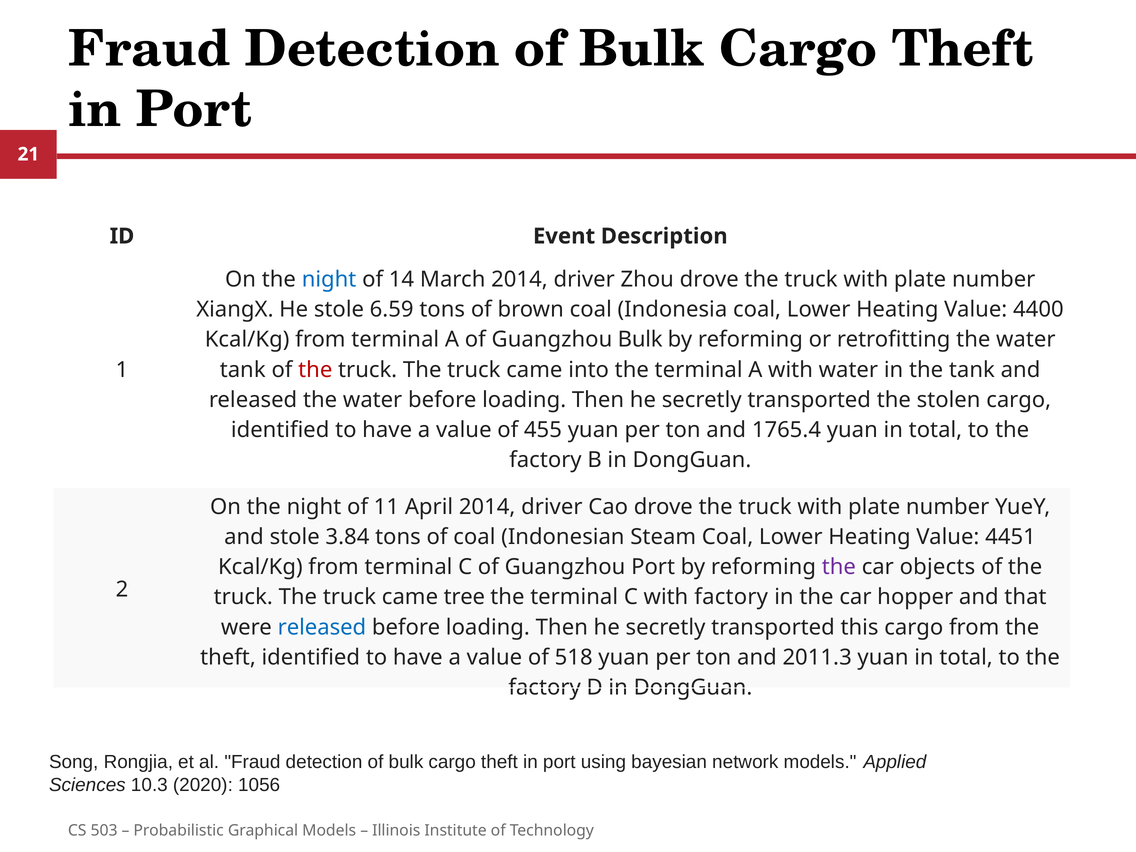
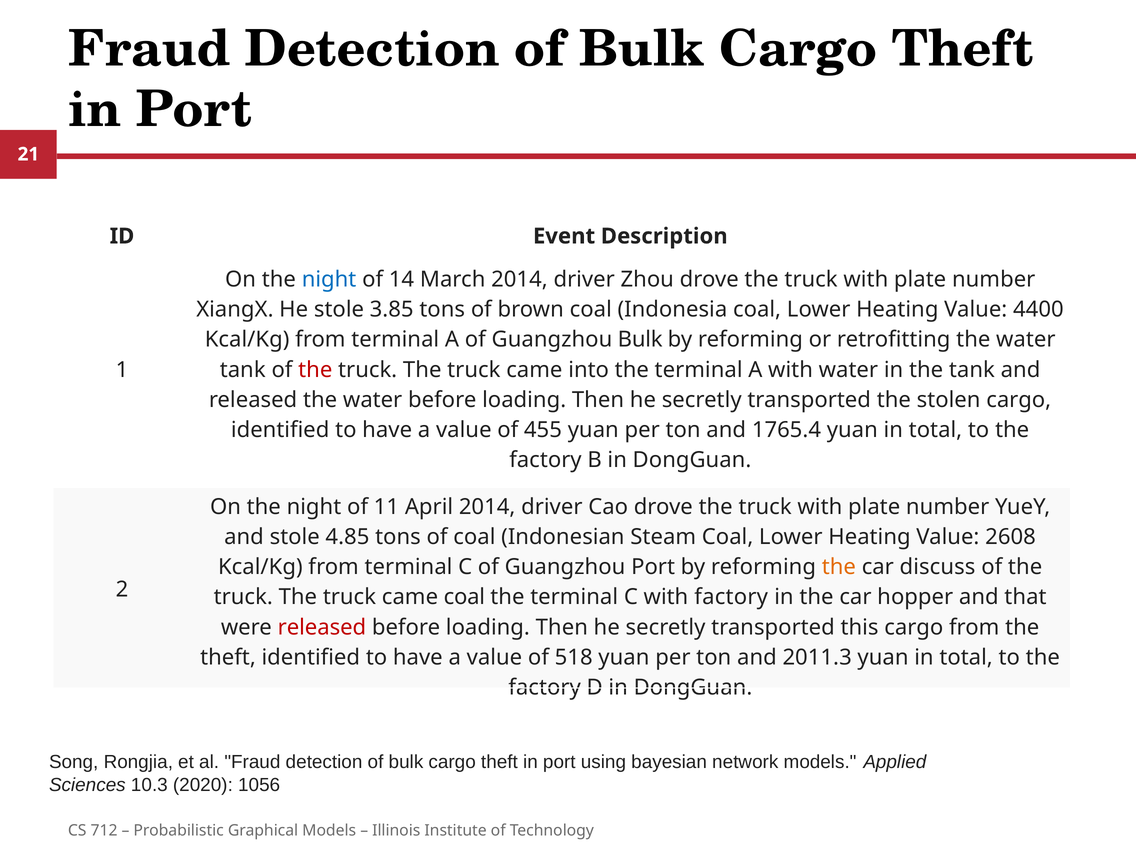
6.59: 6.59 -> 3.85 (392, 310)
3.84: 3.84 -> 4.85 (347, 537)
4451: 4451 -> 2608 (1011, 537)
the colour: purple -> orange (839, 567)
objects: objects -> discuss (937, 567)
came tree: tree -> coal (464, 597)
released colour: blue -> red (322, 627)
503: 503 -> 712 (104, 830)
